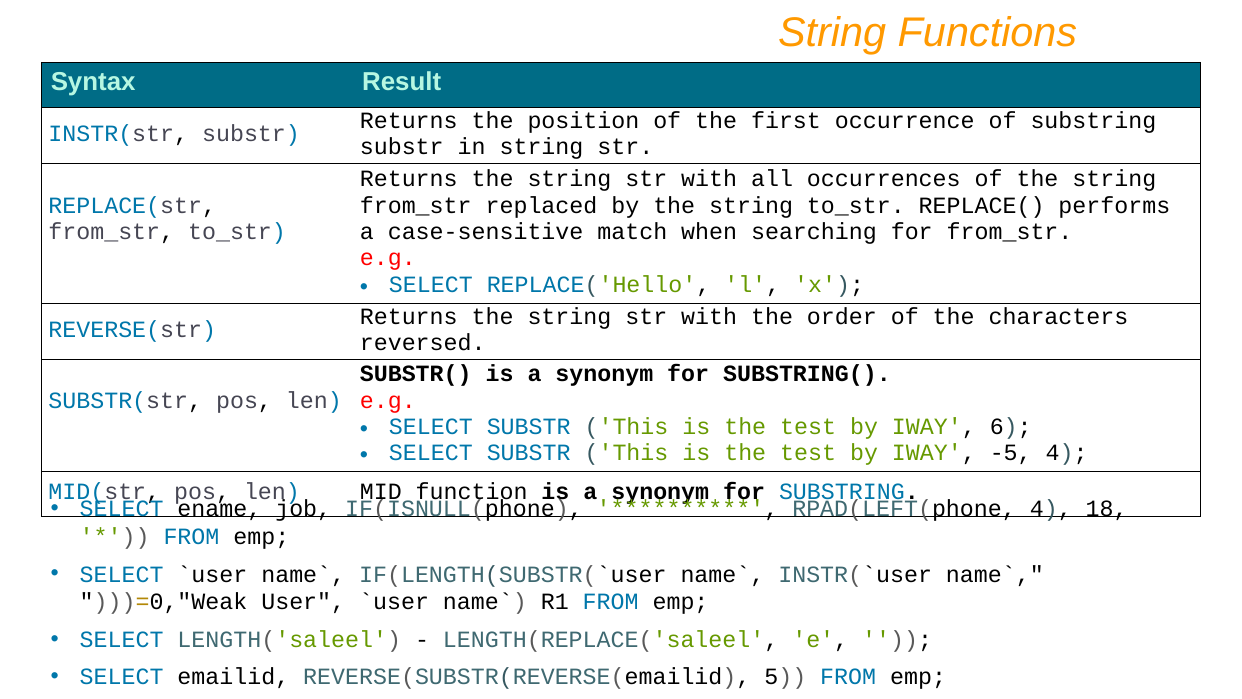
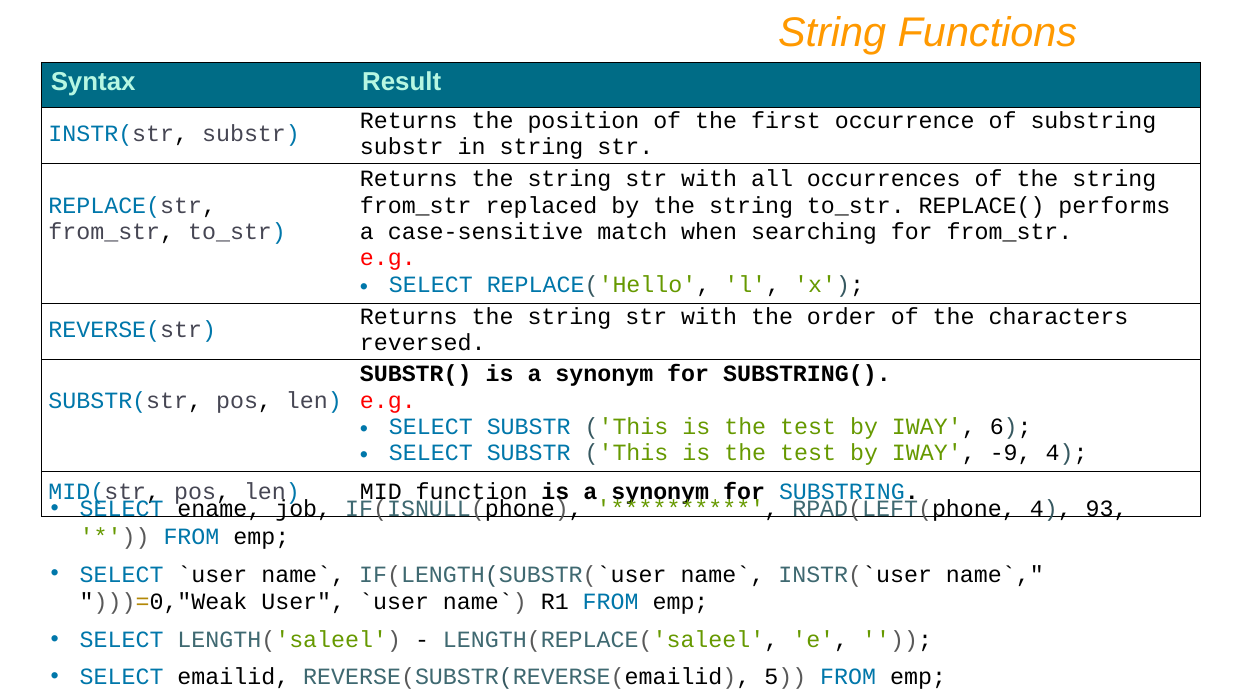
-5: -5 -> -9 (1011, 453)
18: 18 -> 93 (1107, 509)
